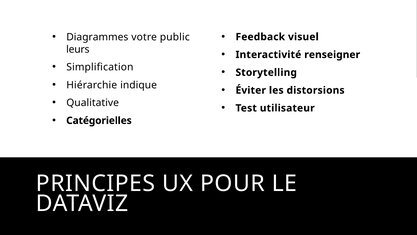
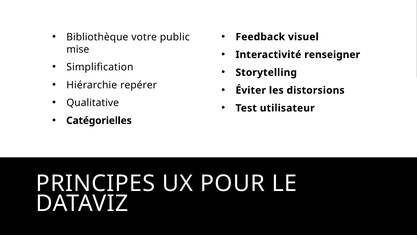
Diagrammes: Diagrammes -> Bibliothèque (97, 37)
leurs: leurs -> mise (78, 49)
indique: indique -> repérer (139, 85)
